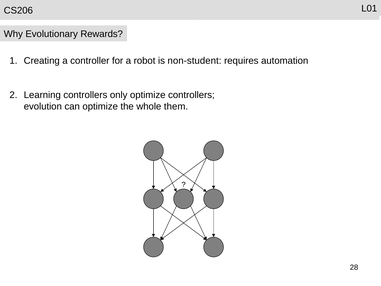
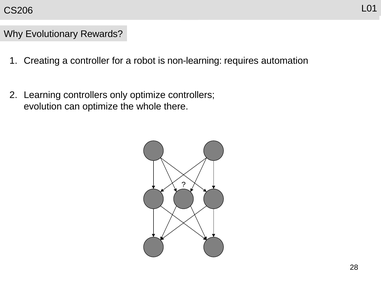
non-student: non-student -> non-learning (195, 61)
them: them -> there (176, 106)
